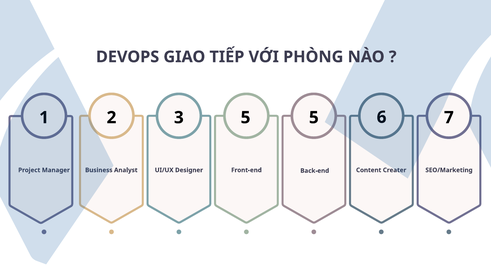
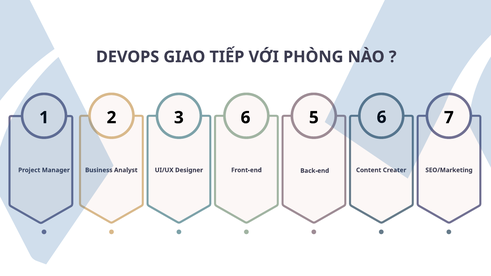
5: 5 -> 6 (246, 118)
